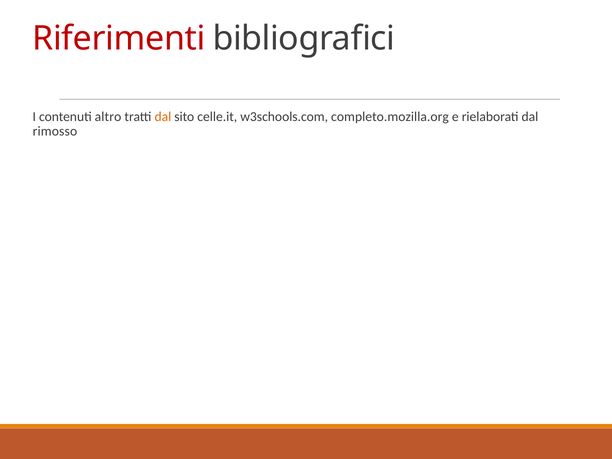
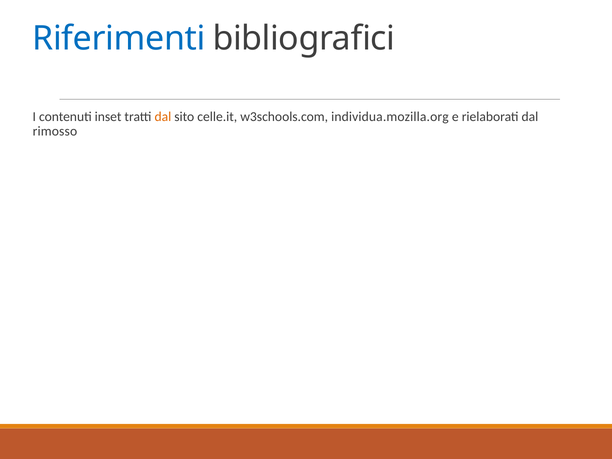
Riferimenti colour: red -> blue (119, 39)
altro: altro -> inset (108, 117)
completo.mozilla.org: completo.mozilla.org -> individua.mozilla.org (390, 117)
